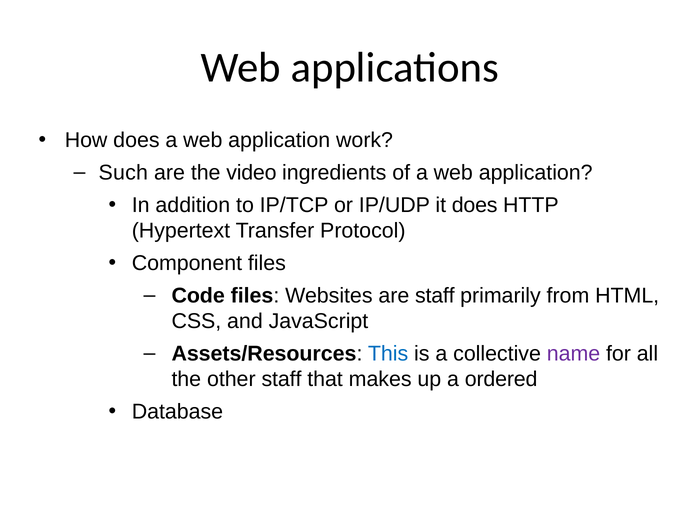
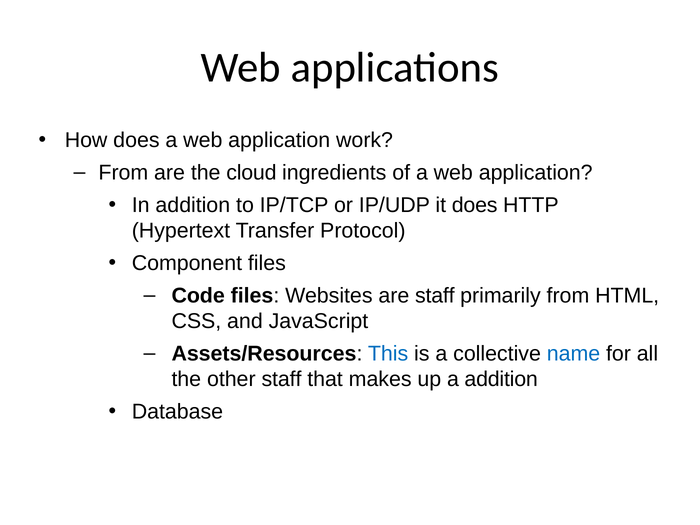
Such: Such -> From (123, 173)
video: video -> cloud (251, 173)
name colour: purple -> blue (574, 354)
a ordered: ordered -> addition (501, 379)
